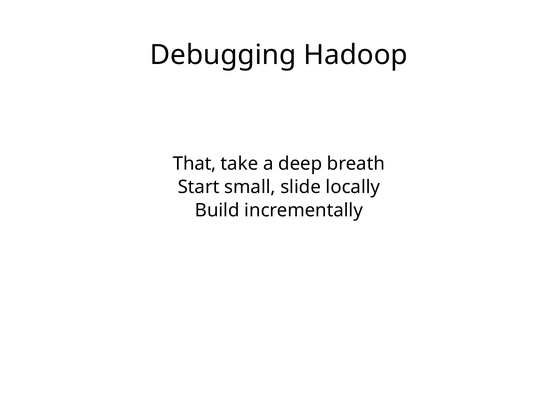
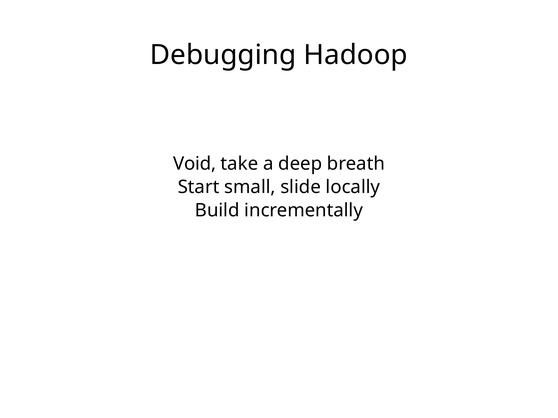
That: That -> Void (195, 164)
